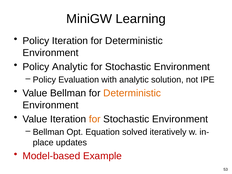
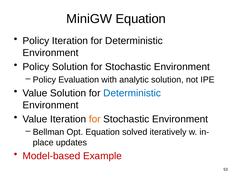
MiniGW Learning: Learning -> Equation (141, 19)
Policy Analytic: Analytic -> Solution (70, 67)
Value Bellman: Bellman -> Solution (68, 93)
Deterministic colour: orange -> blue (132, 93)
